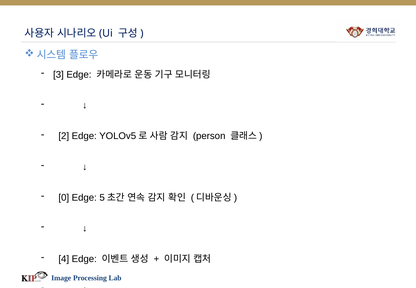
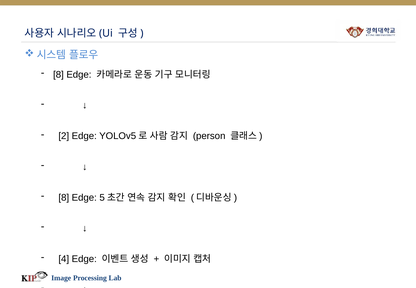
3: 3 -> 8 (58, 75)
0: 0 -> 8 (64, 198)
